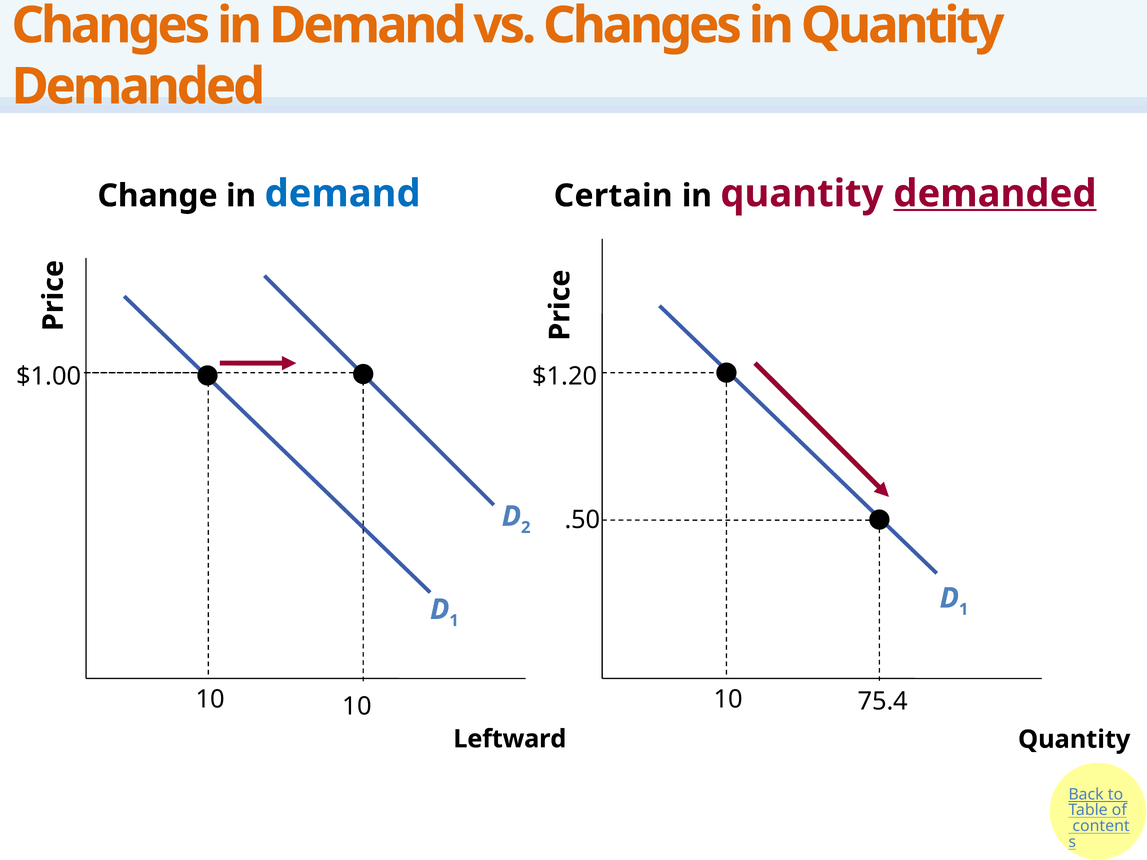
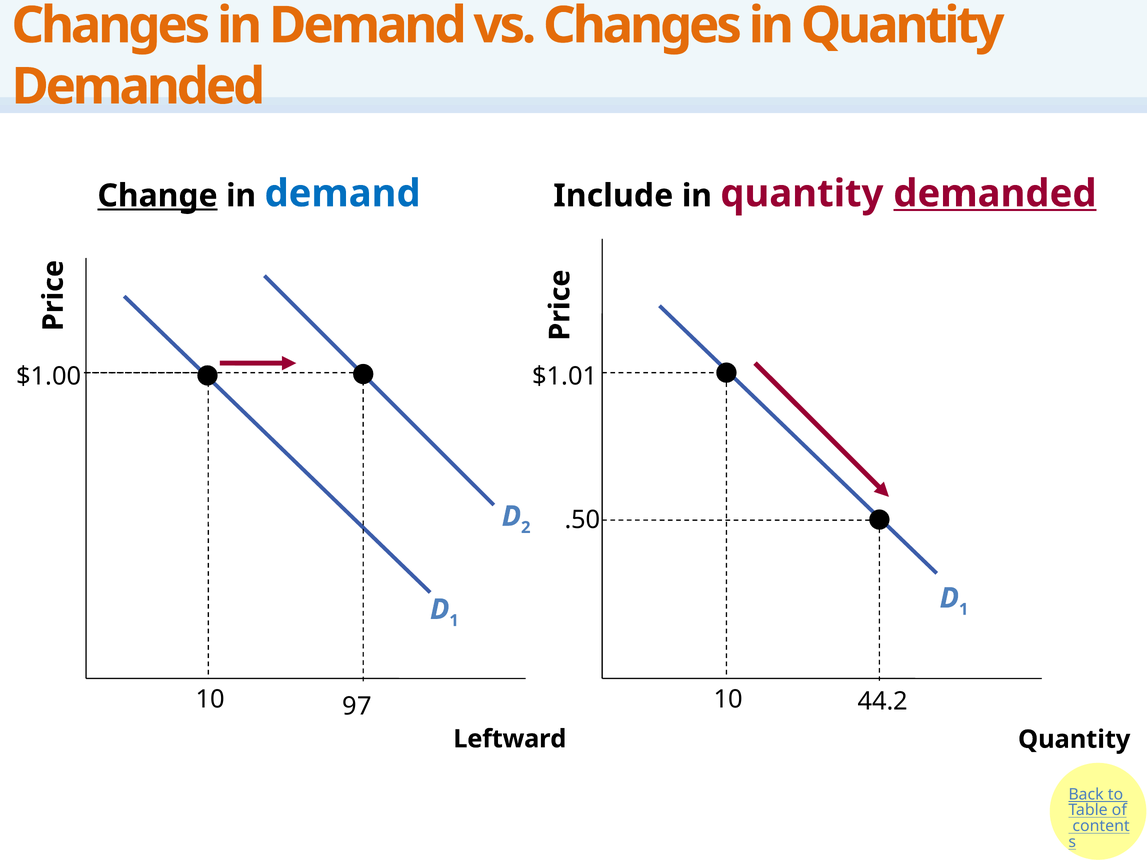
Change underline: none -> present (158, 196)
Certain: Certain -> Include (613, 196)
$1.20: $1.20 -> $1.01 (565, 376)
10 10: 10 -> 97 (357, 707)
75.4: 75.4 -> 44.2 (883, 701)
